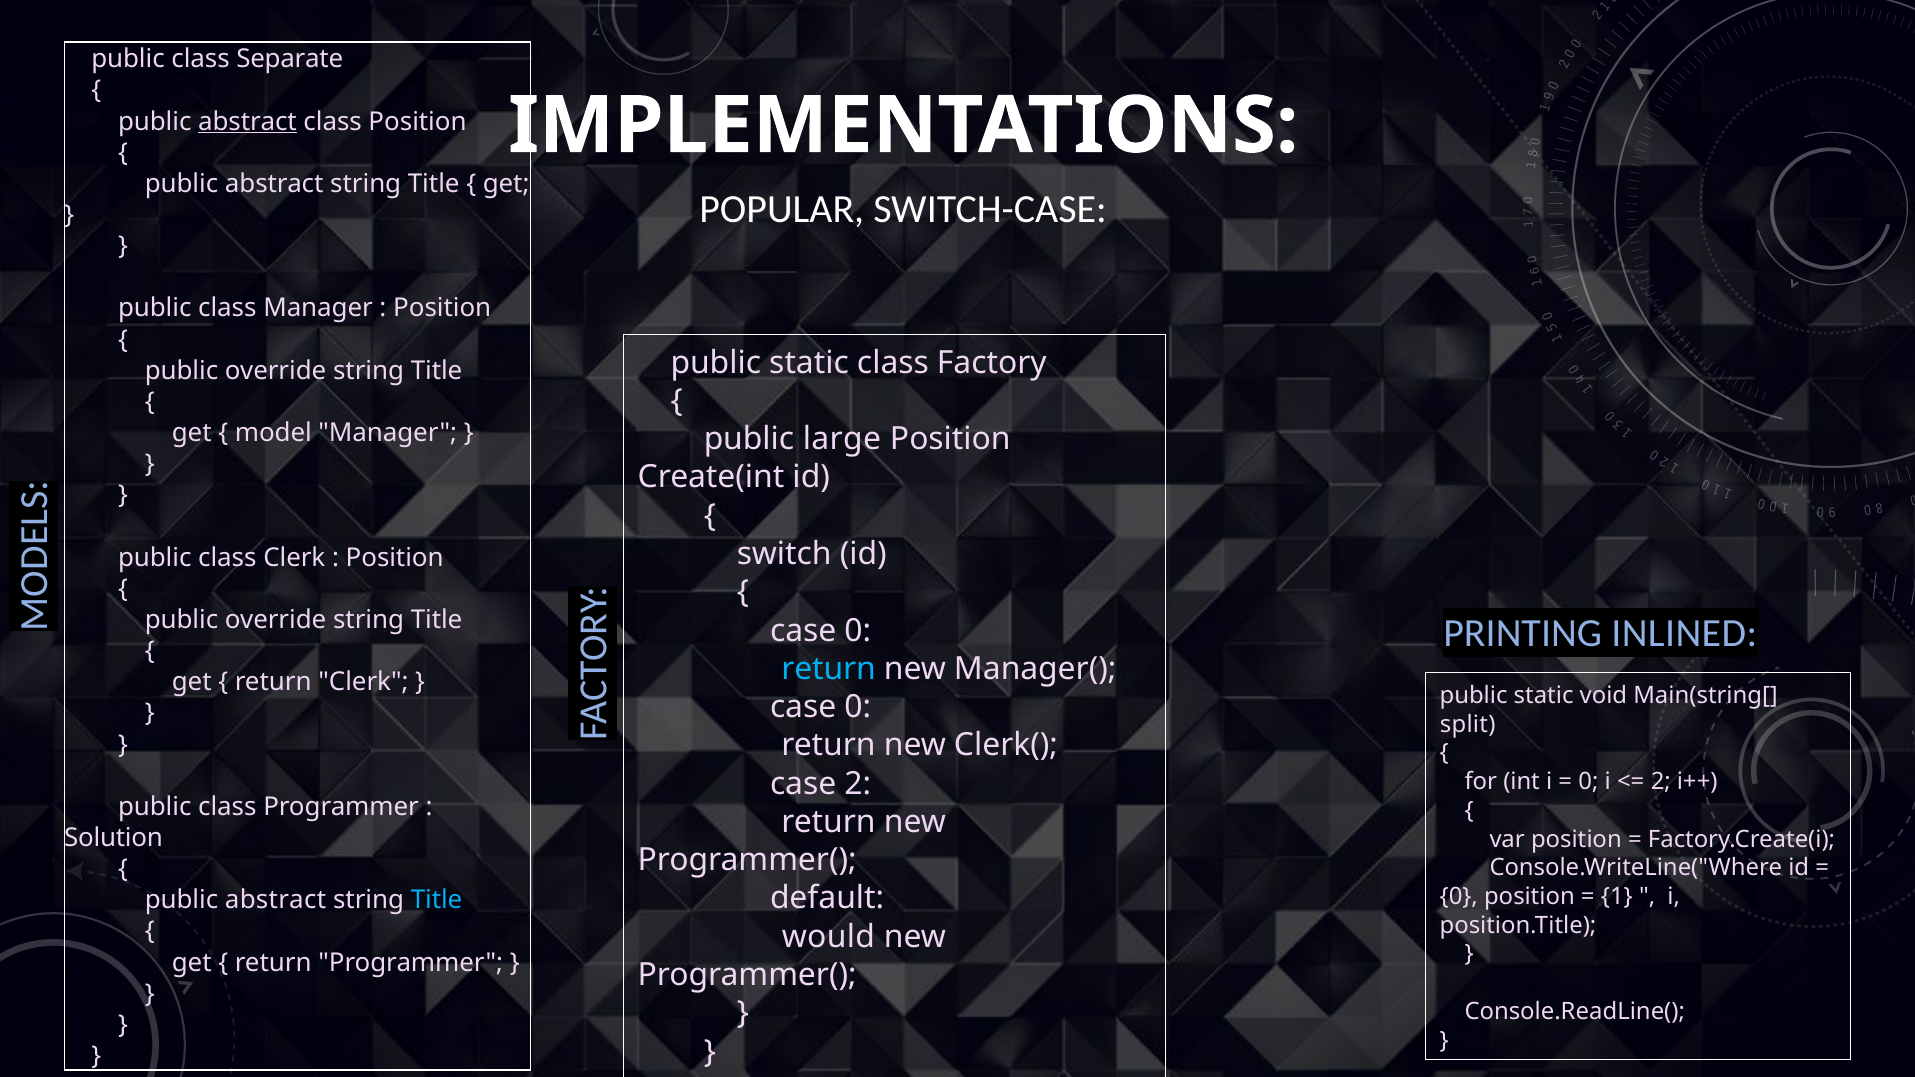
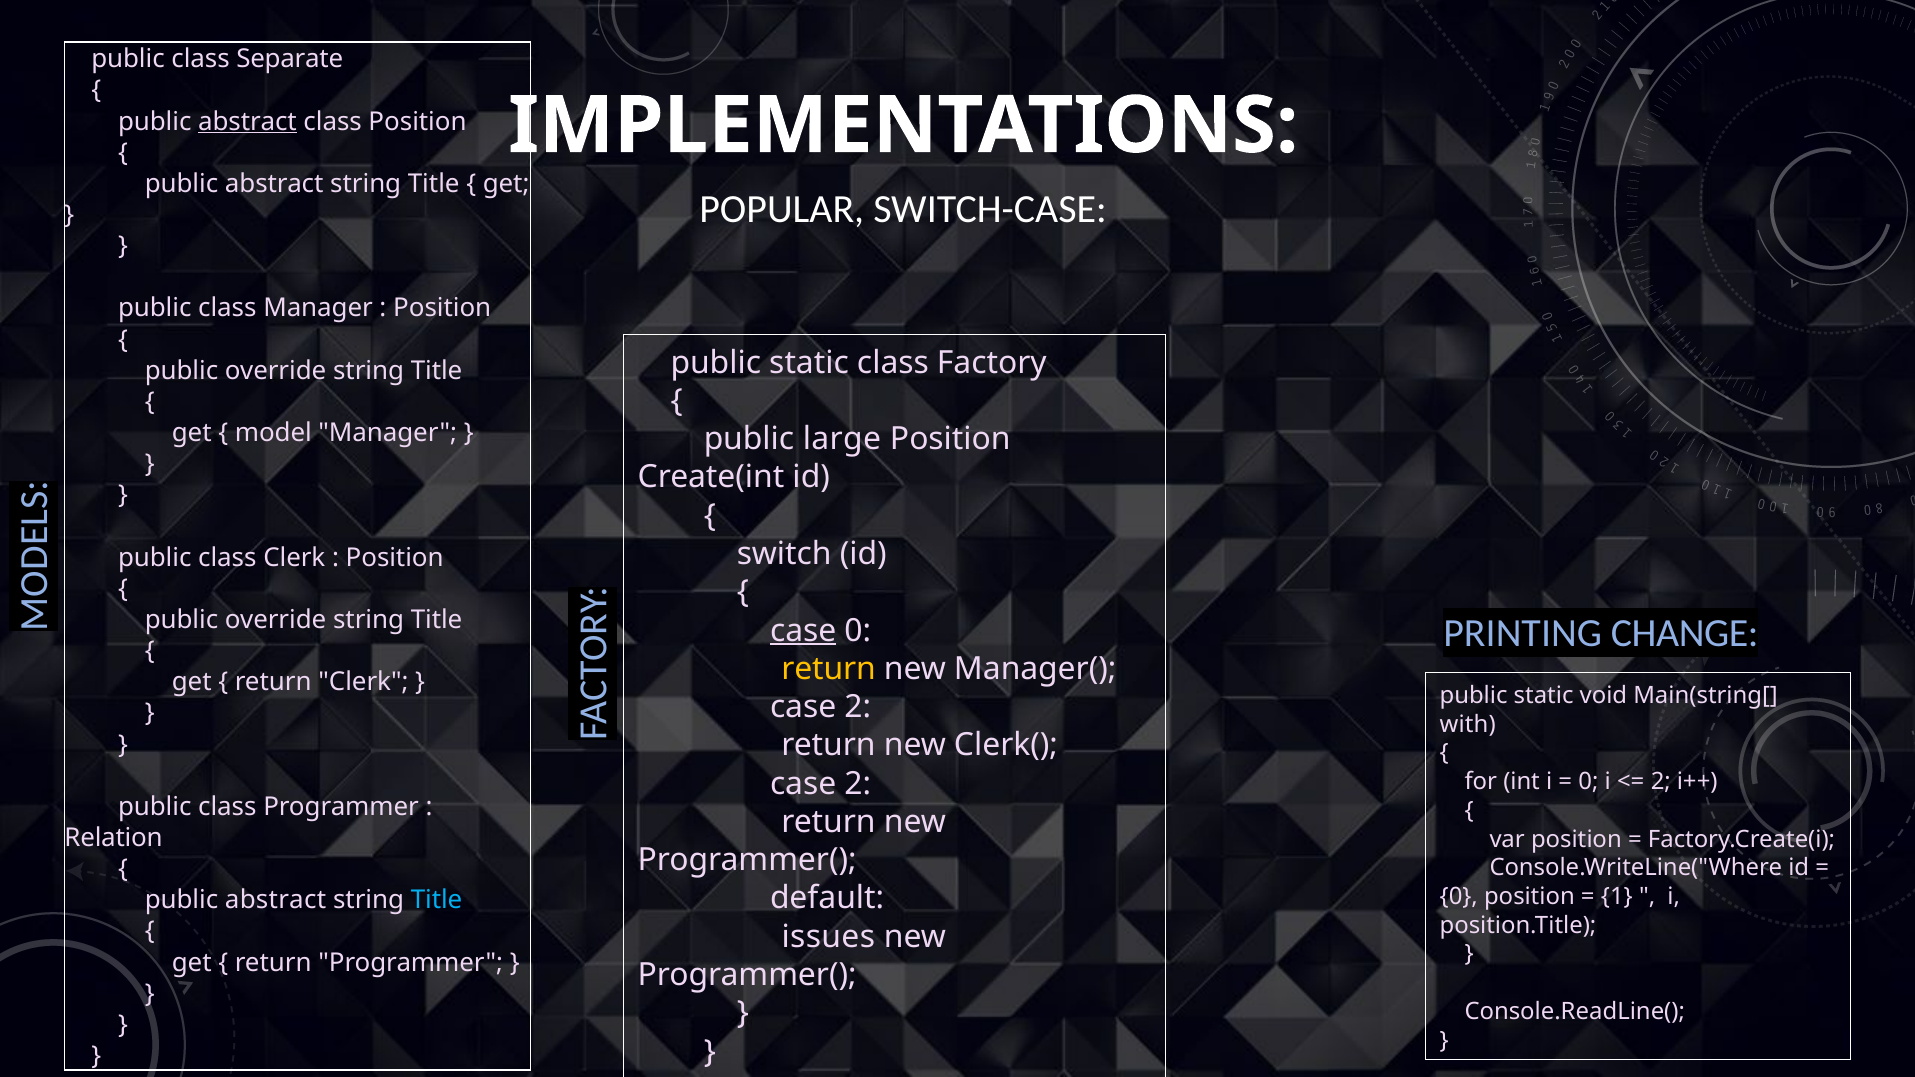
INLINED: INLINED -> CHANGE (1685, 633)
case underline: none -> present (803, 631)
return colour: light blue -> yellow (829, 669)
0: 0 -> 2 (858, 707)
split: split -> with (1468, 724)
Solution: Solution -> Relation (114, 838)
would: would -> issues (828, 937)
